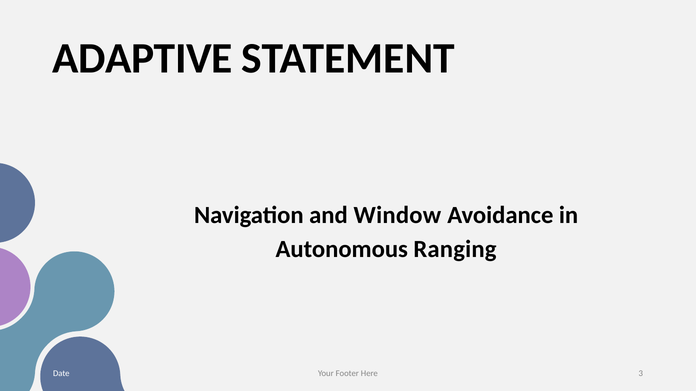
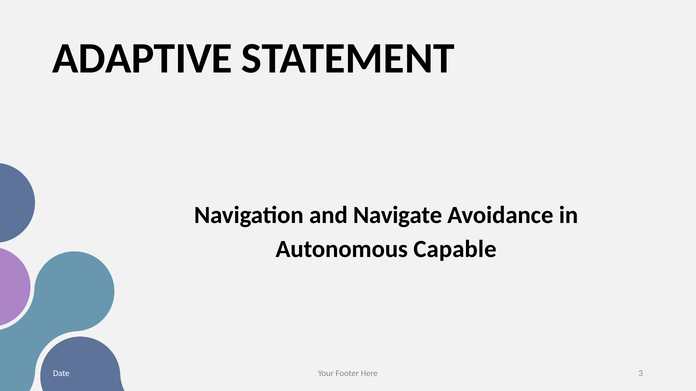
Window: Window -> Navigate (398, 215)
Ranging: Ranging -> Capable (455, 249)
